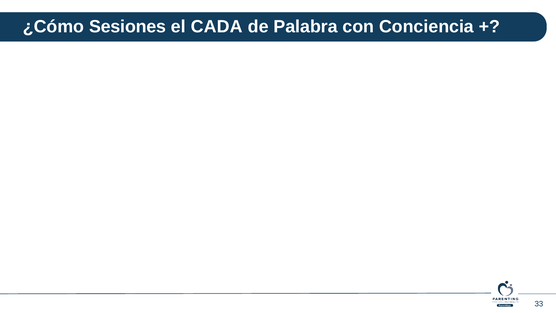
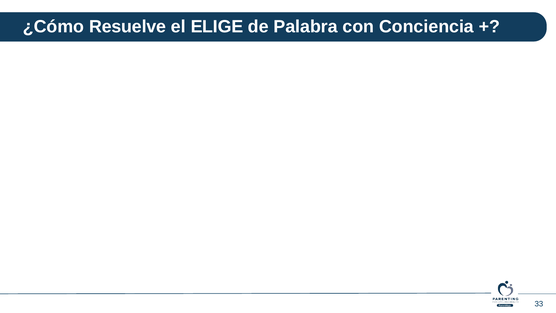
Sesiones: Sesiones -> Resuelve (128, 27)
CADA: CADA -> ELIGE (217, 27)
